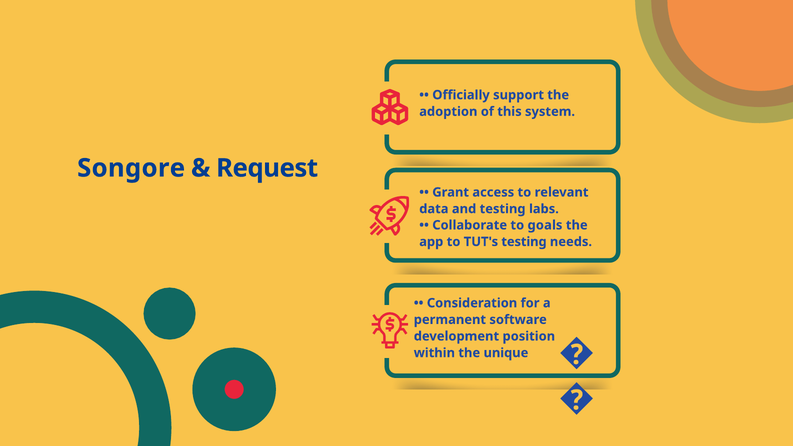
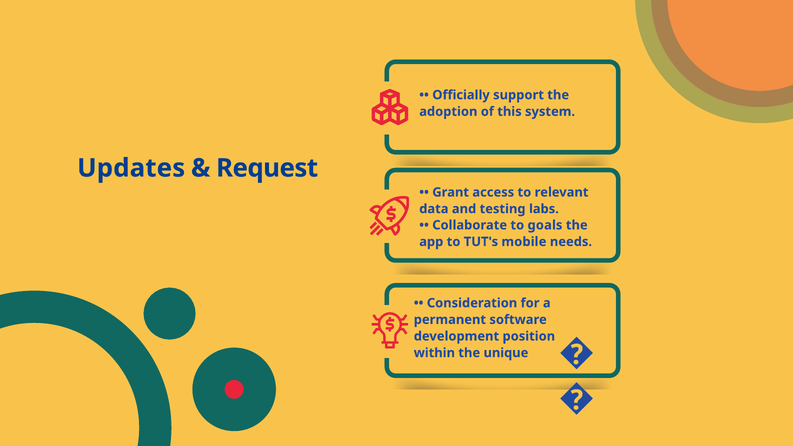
Songore: Songore -> Updates (131, 168)
TUT's testing: testing -> mobile (524, 242)
